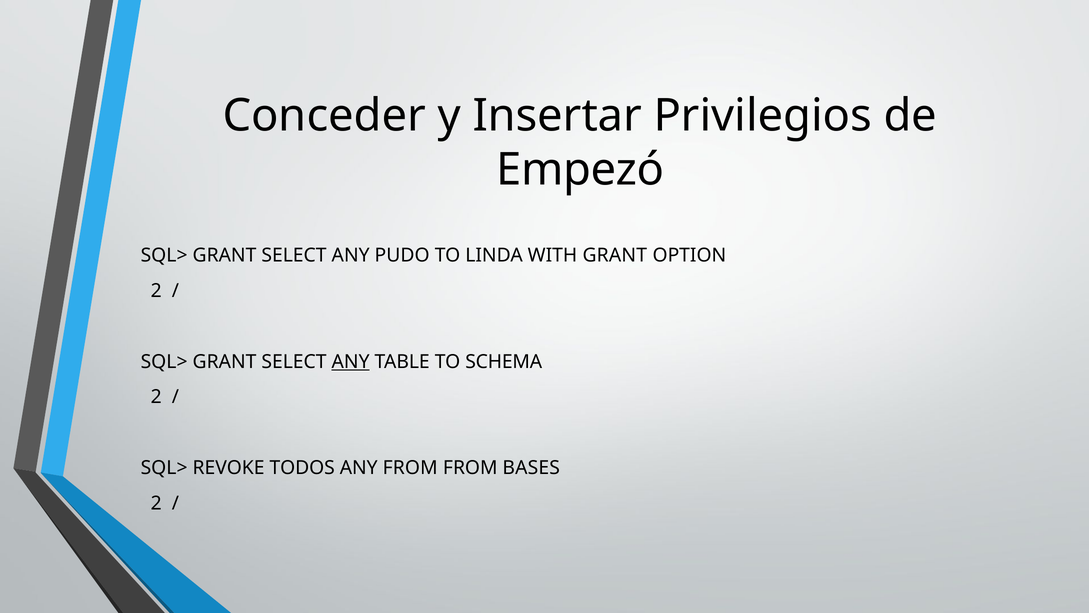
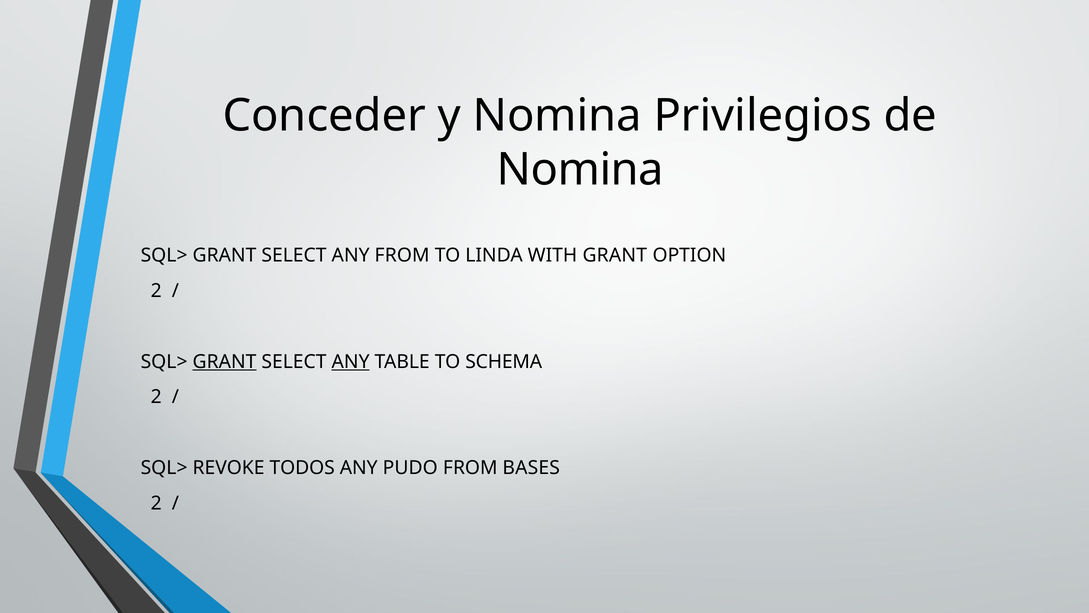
y Insertar: Insertar -> Nomina (557, 115)
Empezó: Empezó -> Nomina (580, 170)
ANY PUDO: PUDO -> FROM (402, 255)
GRANT underline: none -> present (225, 361)
ANY FROM: FROM -> PUDO (410, 468)
